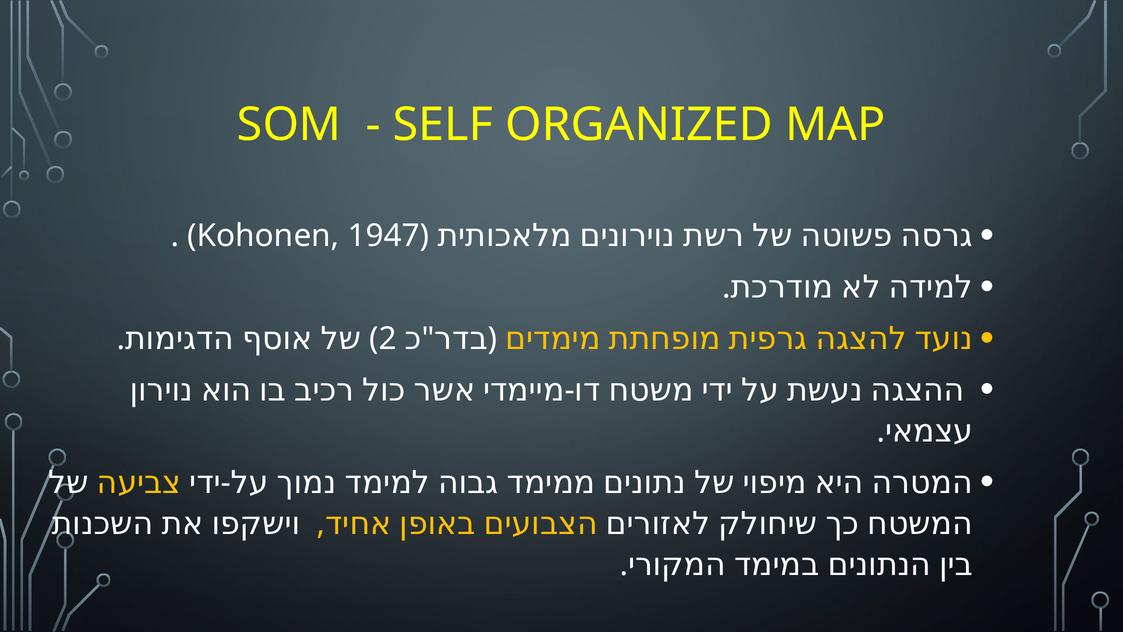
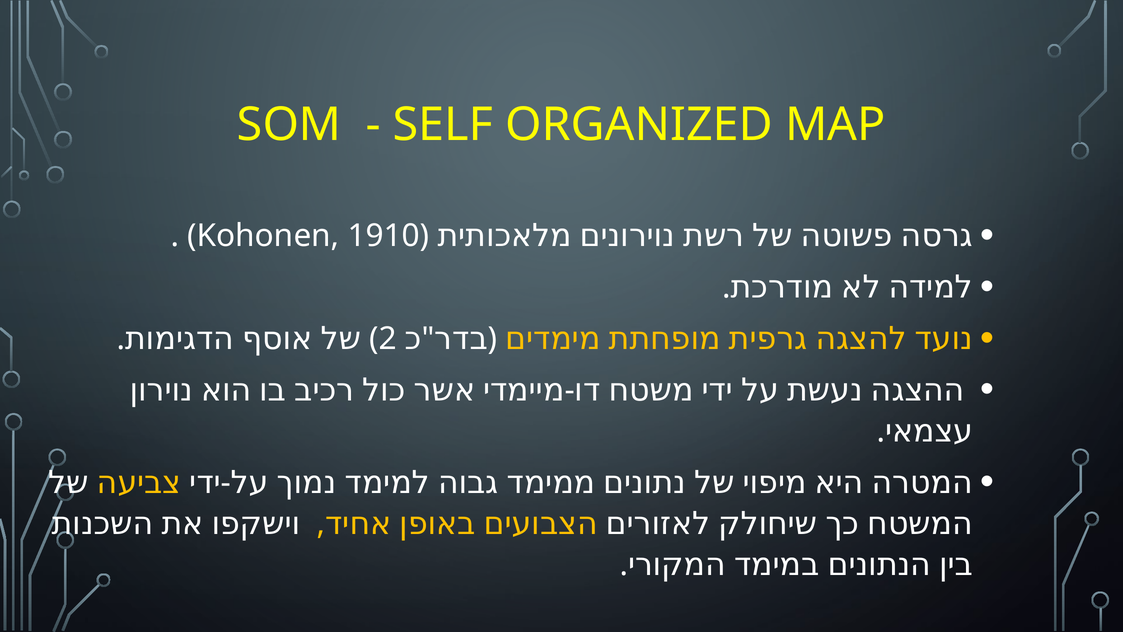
1947: 1947 -> 1910 (384, 236)
